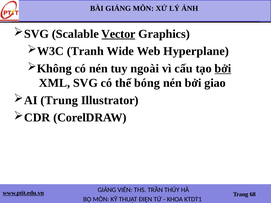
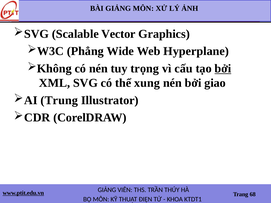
Vector underline: present -> none (118, 34)
Tranh: Tranh -> Phẳng (85, 51)
ngoài: ngoài -> trọng (145, 69)
bóng: bóng -> xung (147, 83)
